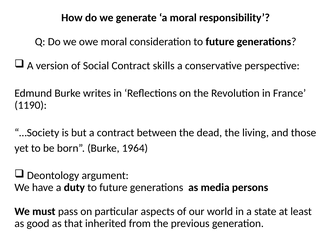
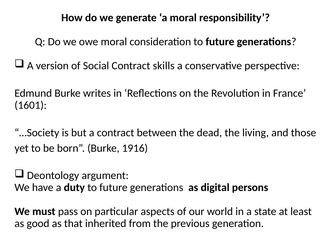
1190: 1190 -> 1601 (31, 105)
1964: 1964 -> 1916 (135, 148)
media: media -> digital (215, 188)
